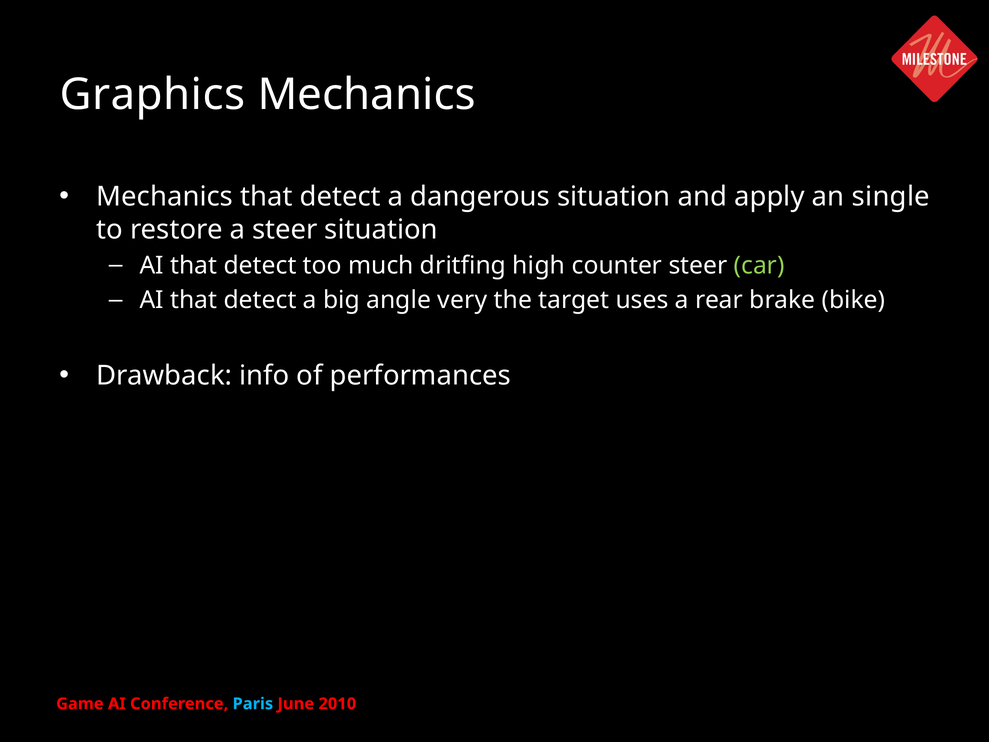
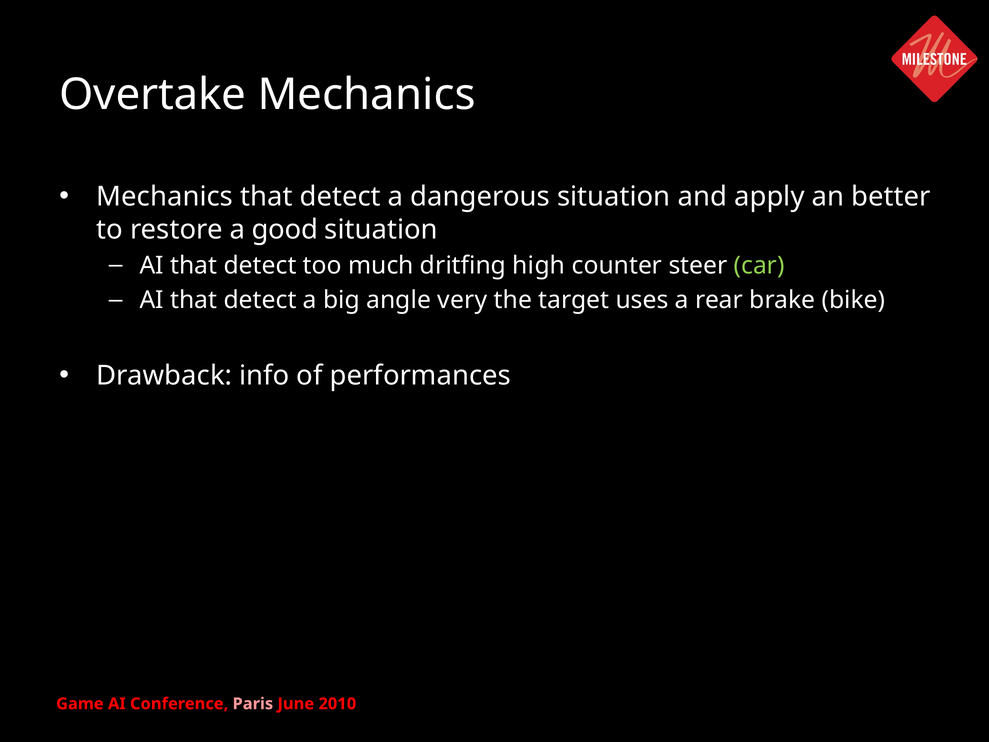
Graphics: Graphics -> Overtake (153, 95)
single: single -> better (891, 196)
a steer: steer -> good (285, 229)
Paris colour: light blue -> pink (253, 704)
